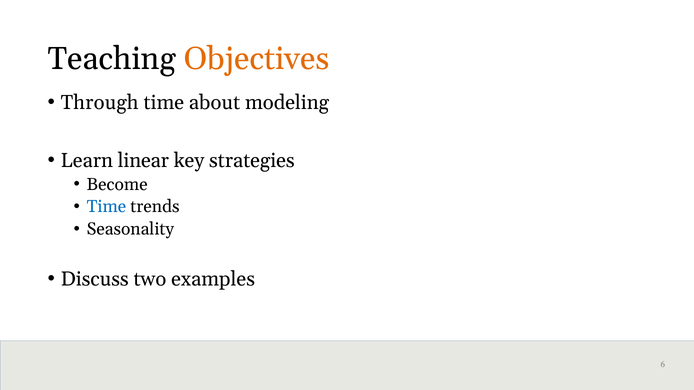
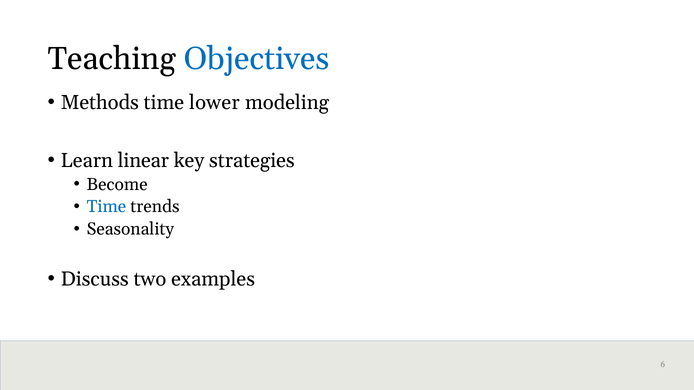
Objectives colour: orange -> blue (256, 59)
Through: Through -> Methods (100, 102)
about: about -> lower (214, 102)
